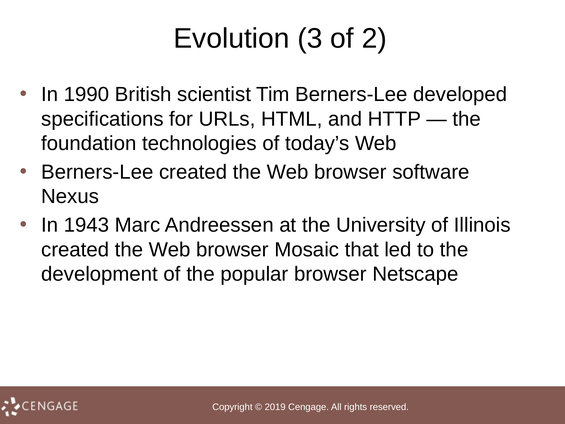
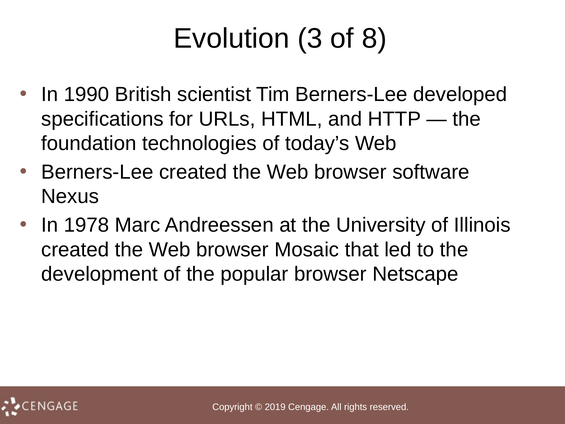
2: 2 -> 8 (374, 39)
1943: 1943 -> 1978 (87, 225)
